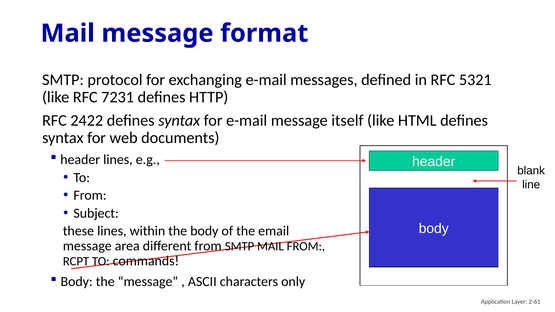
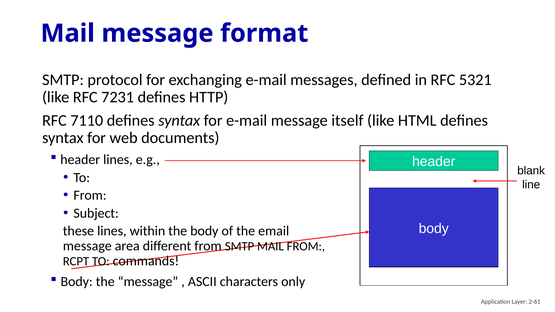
2422: 2422 -> 7110 (87, 121)
